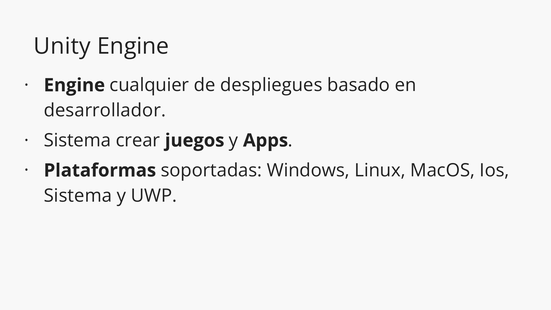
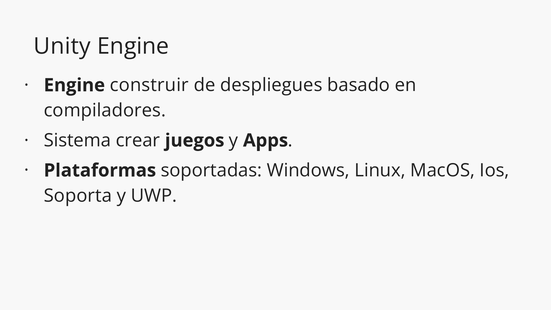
cualquier: cualquier -> construir (149, 85)
desarrollador: desarrollador -> compiladores (105, 111)
Sistema: Sistema -> Soporta (78, 196)
